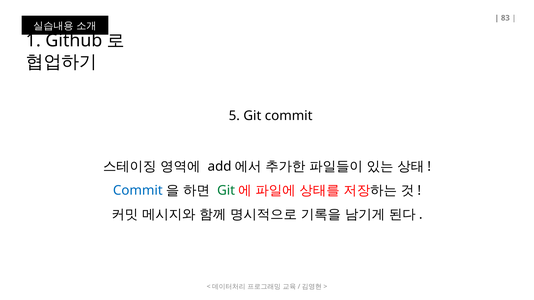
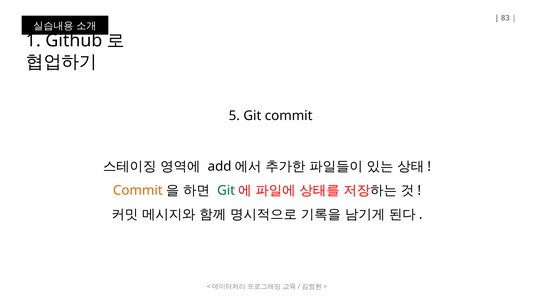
Commit colour: blue -> orange (138, 191)
